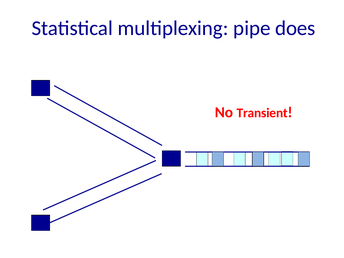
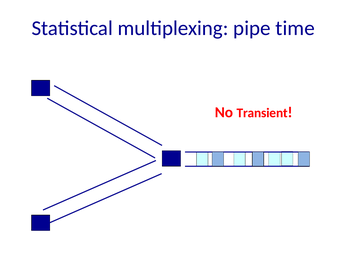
does: does -> time (295, 28)
